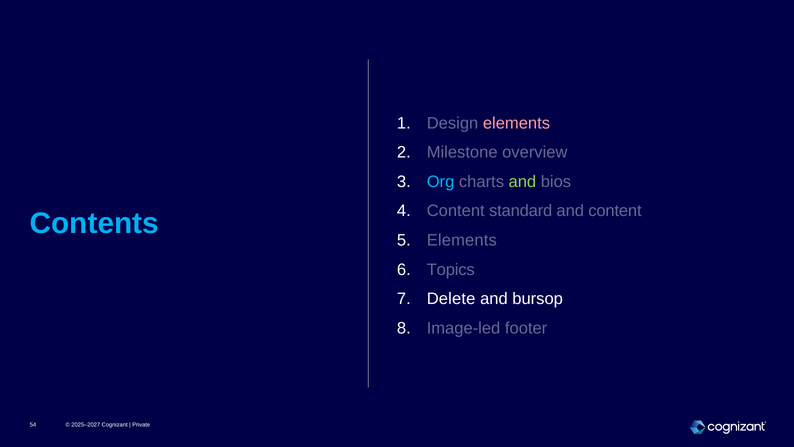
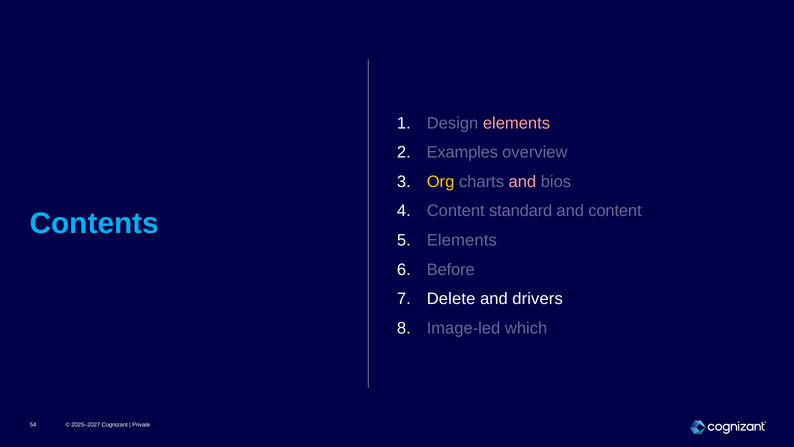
Milestone: Milestone -> Examples (462, 152)
Org colour: light blue -> yellow (441, 182)
and colour: light green -> pink (522, 182)
Topics: Topics -> Before (451, 269)
bursop: bursop -> drivers (538, 299)
footer: footer -> which (526, 328)
